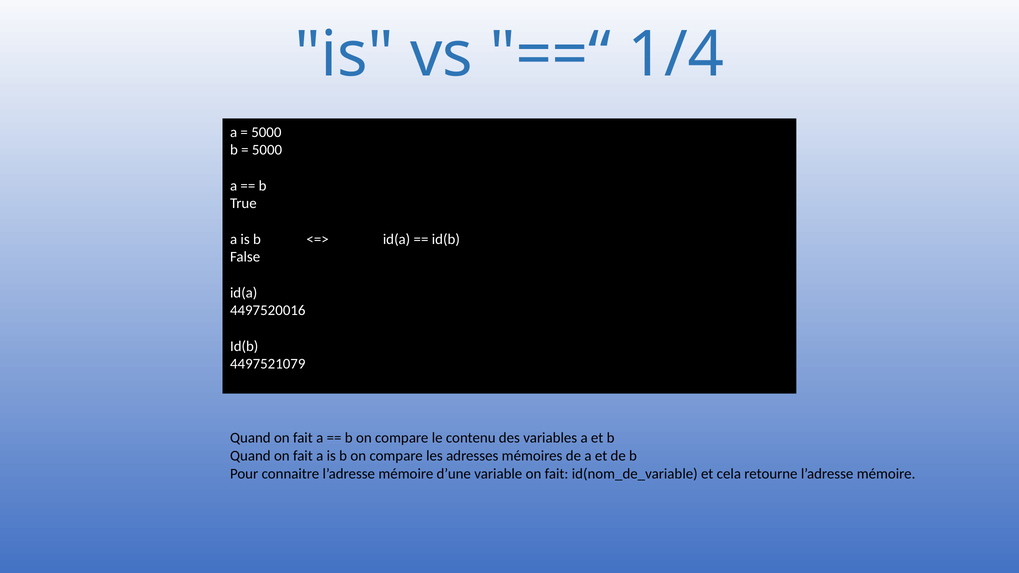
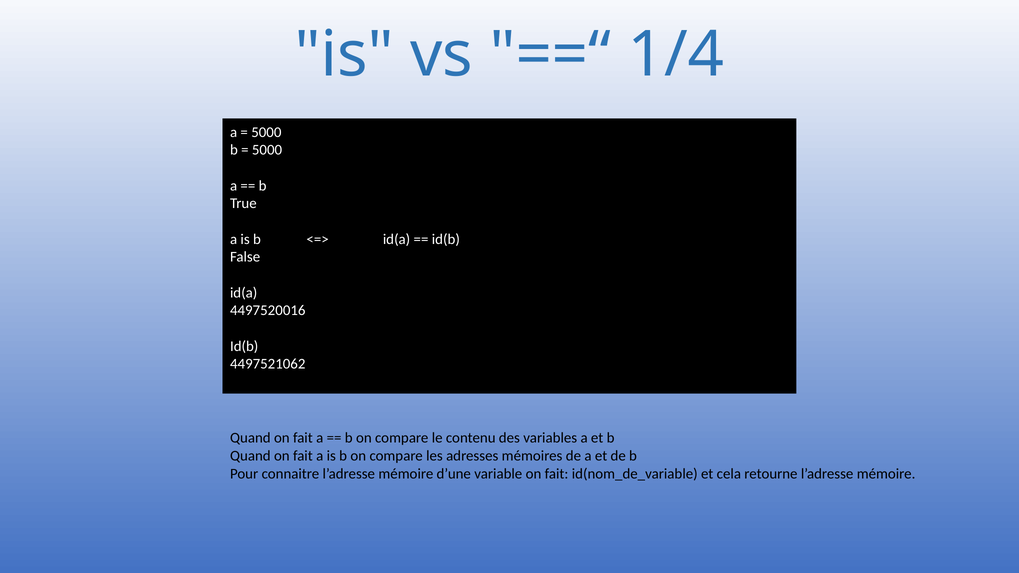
4497521079: 4497521079 -> 4497521062 (268, 364)
